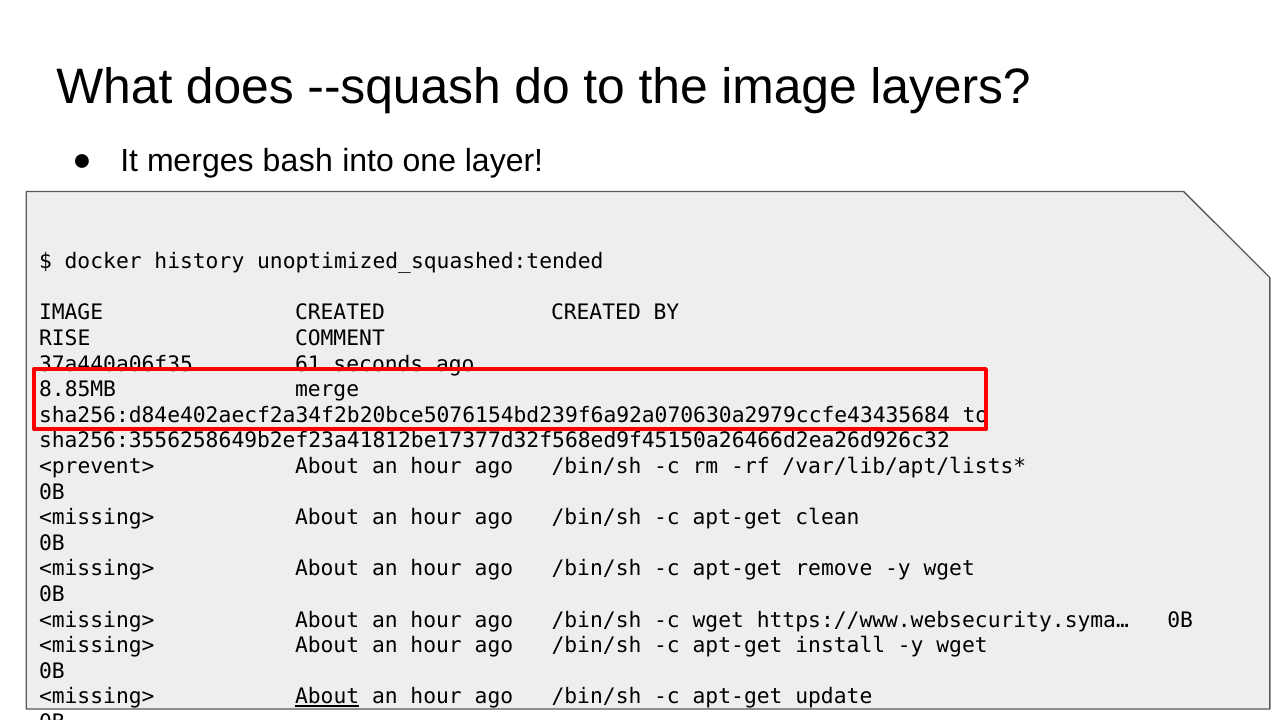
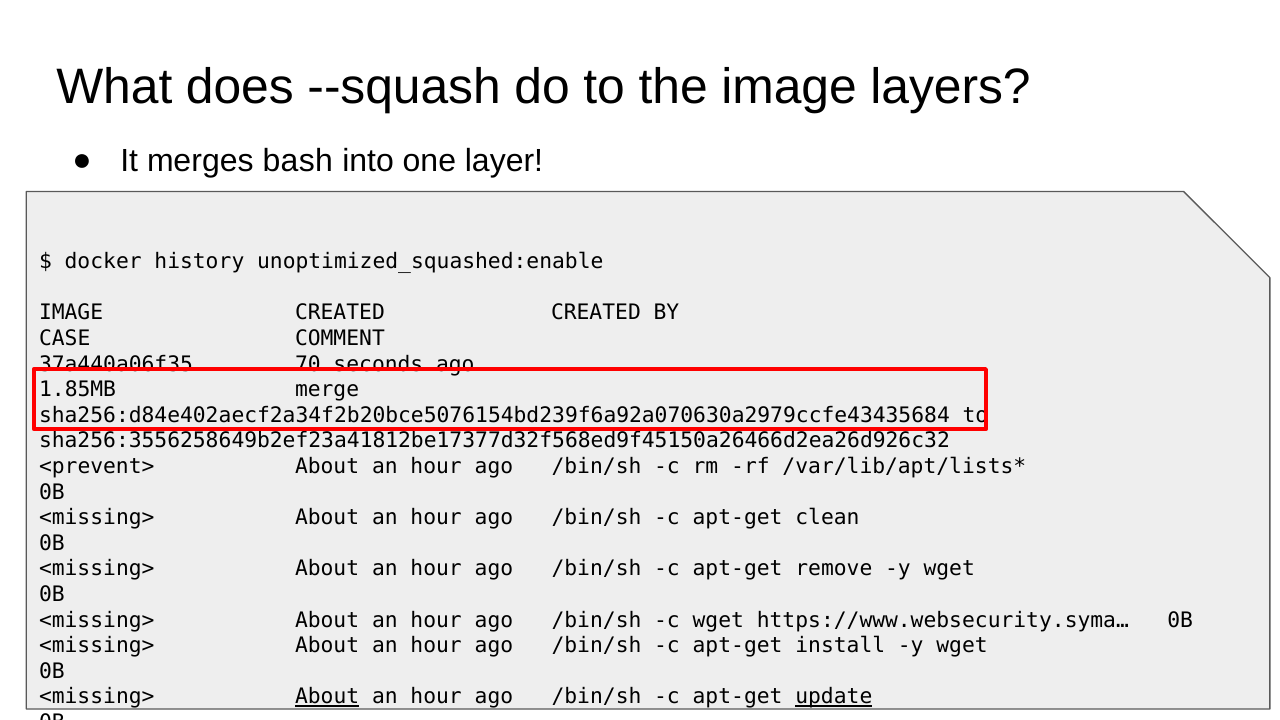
unoptimized_squashed:tended: unoptimized_squashed:tended -> unoptimized_squashed:enable (430, 262)
RISE: RISE -> CASE (65, 338)
61: 61 -> 70 (308, 364)
8.85MB: 8.85MB -> 1.85MB (78, 390)
update underline: none -> present (834, 697)
